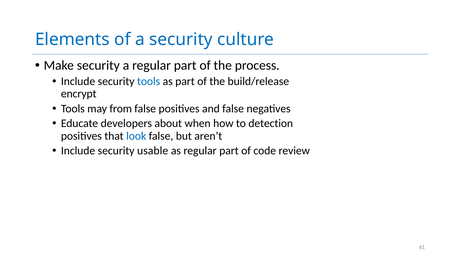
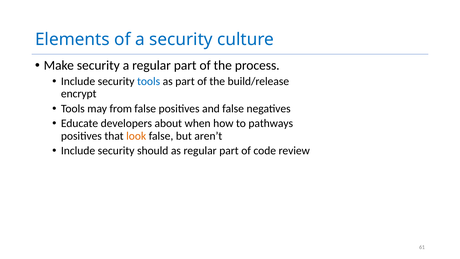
detection: detection -> pathways (271, 123)
look colour: blue -> orange (136, 136)
usable: usable -> should (153, 151)
